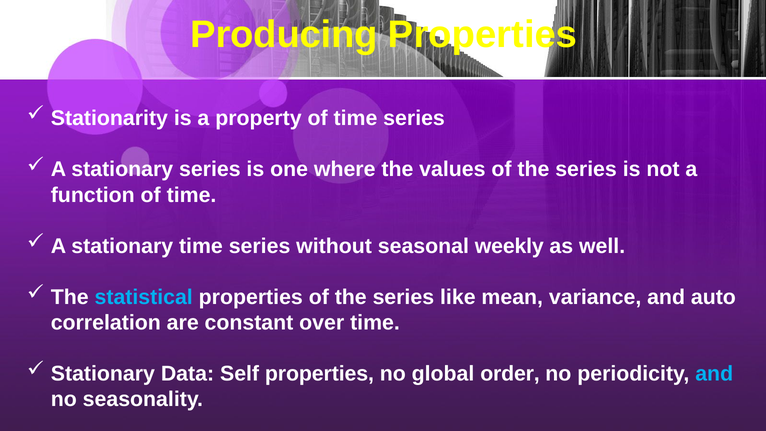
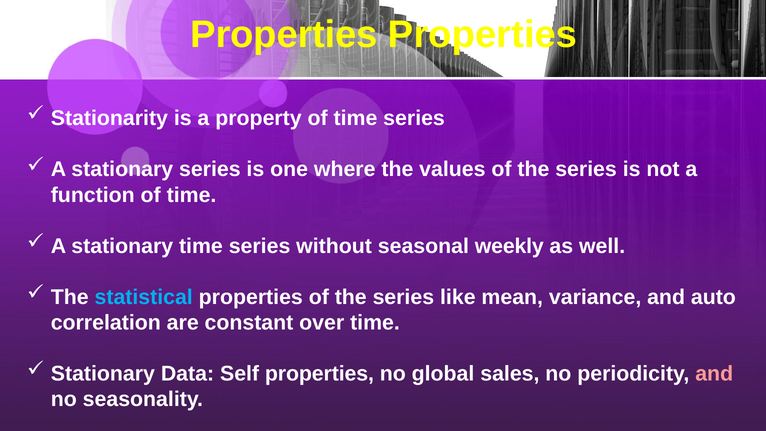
Producing: Producing -> Properties (284, 35)
order: order -> sales (510, 374)
and colour: light blue -> pink (714, 374)
